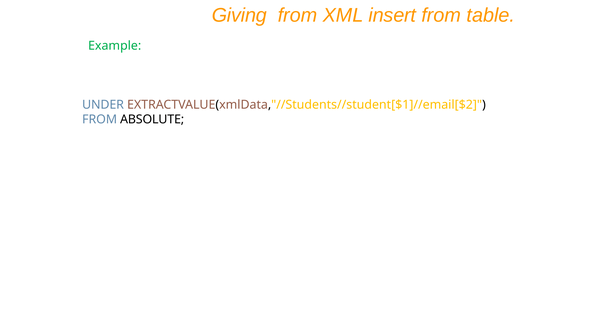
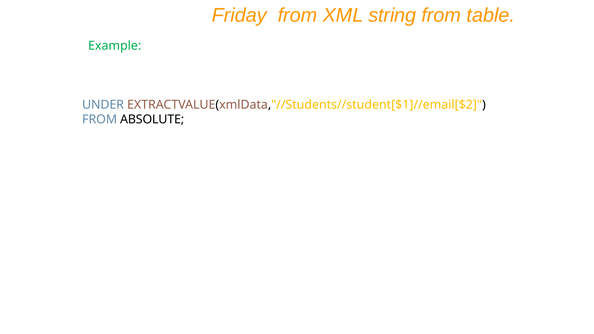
Giving: Giving -> Friday (239, 15)
insert: insert -> string (392, 15)
